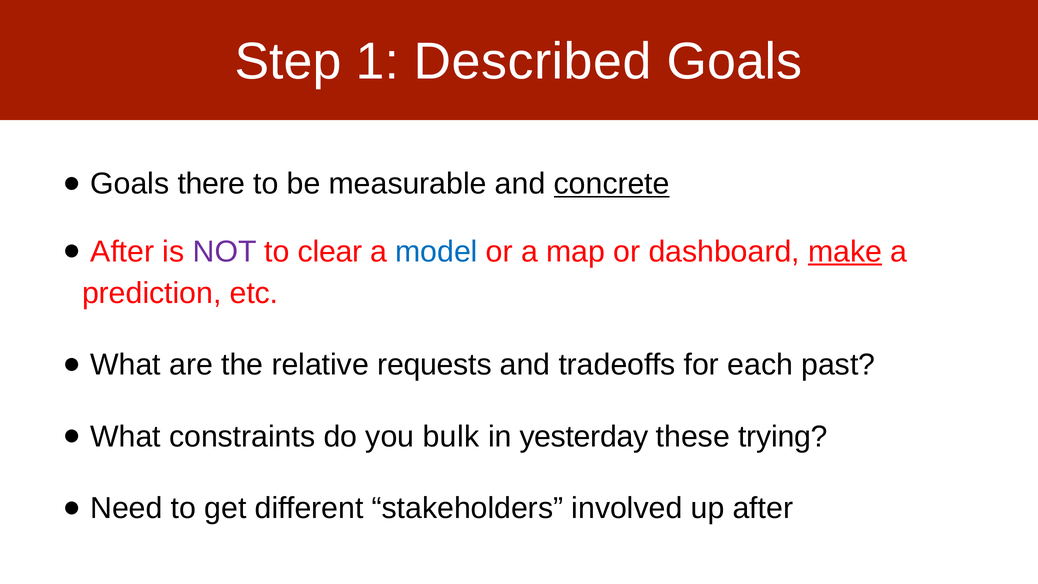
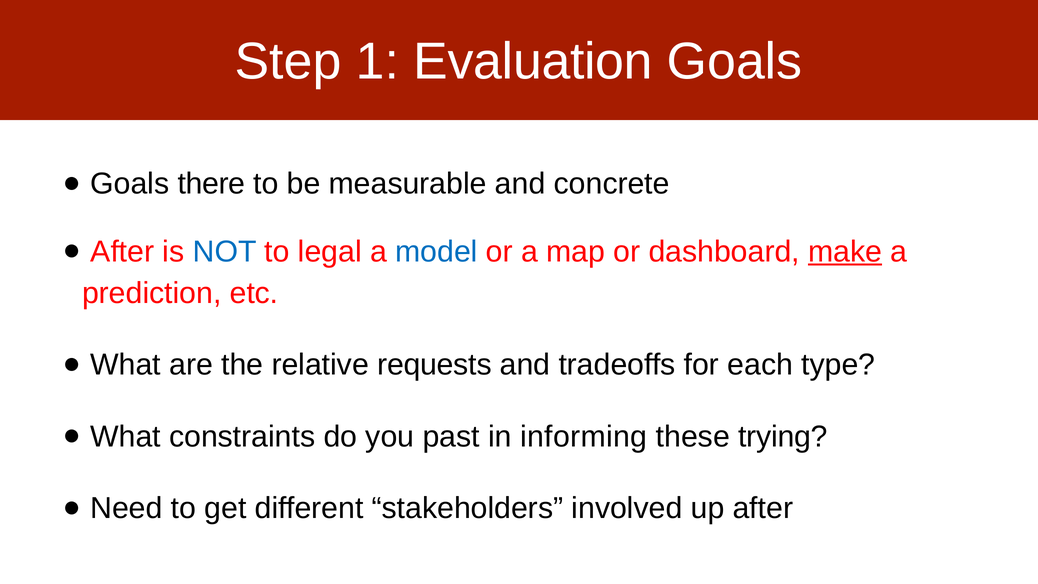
Described: Described -> Evaluation (533, 61)
concrete underline: present -> none (612, 184)
NOT colour: purple -> blue (225, 252)
clear: clear -> legal (330, 252)
past: past -> type (838, 365)
bulk: bulk -> past (451, 437)
yesterday: yesterday -> informing (584, 437)
